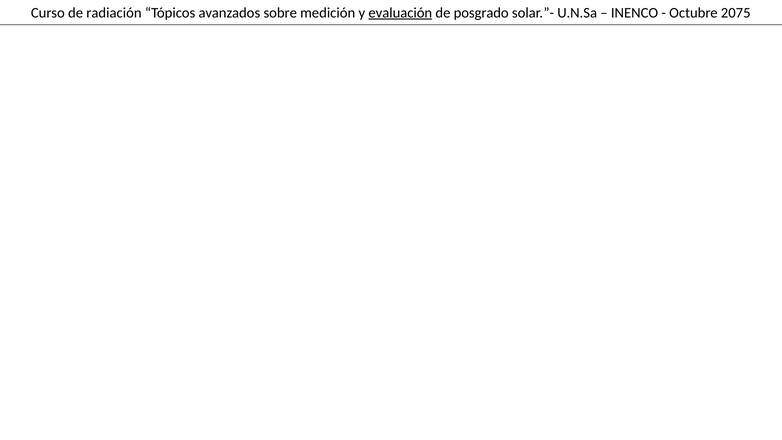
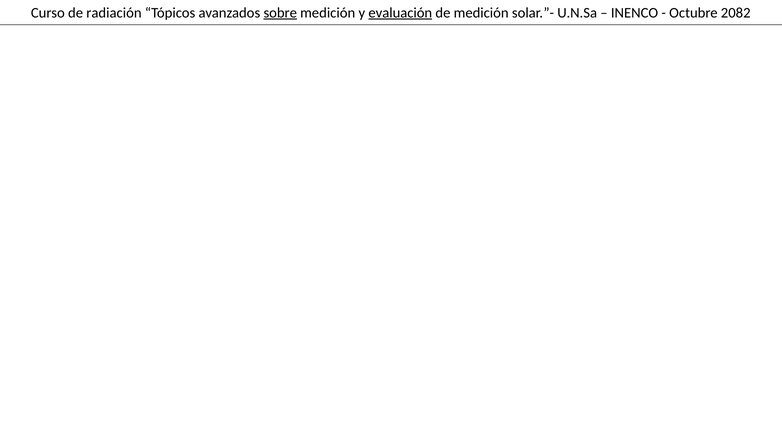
sobre underline: none -> present (280, 13)
de posgrado: posgrado -> medición (481, 13)
2075: 2075 -> 2082 (736, 13)
